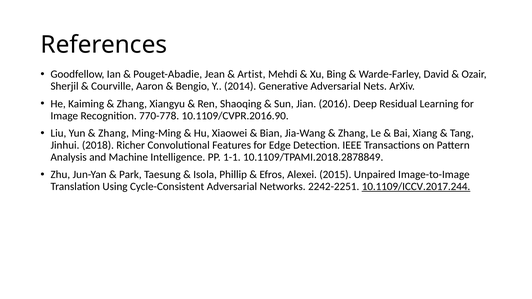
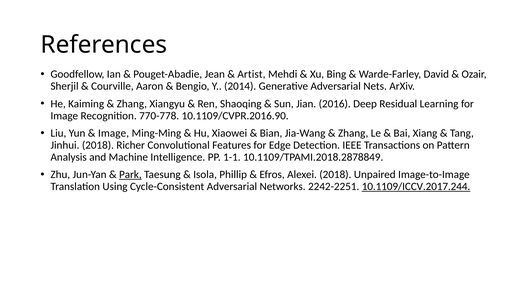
Zhang: Zhang -> Image (114, 133)
Park underline: none -> present (130, 175)
Alexei 2015: 2015 -> 2018 (335, 175)
